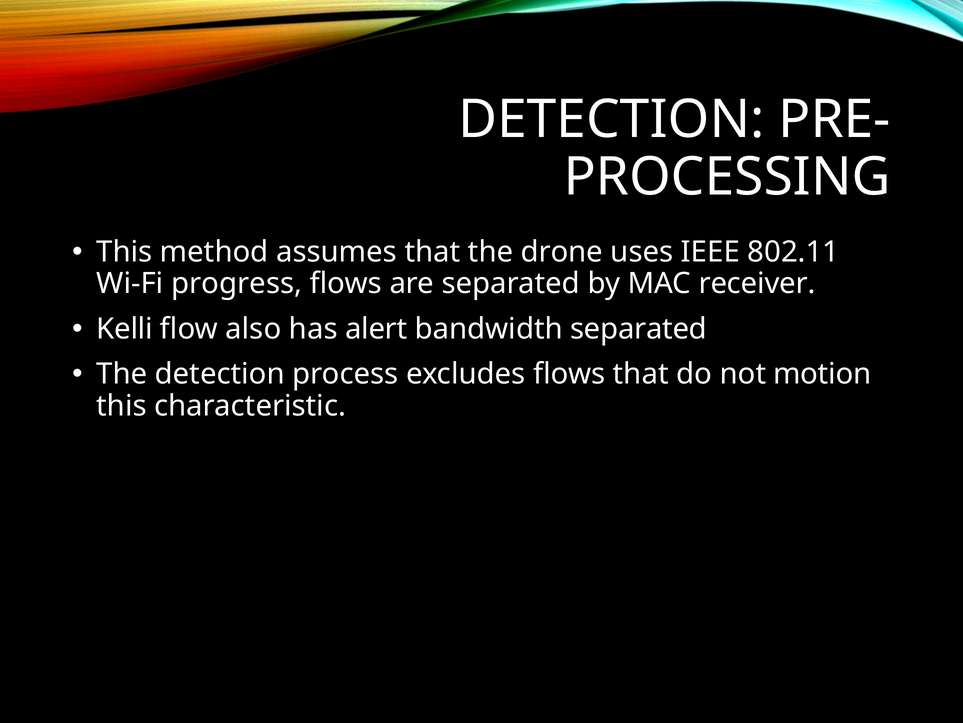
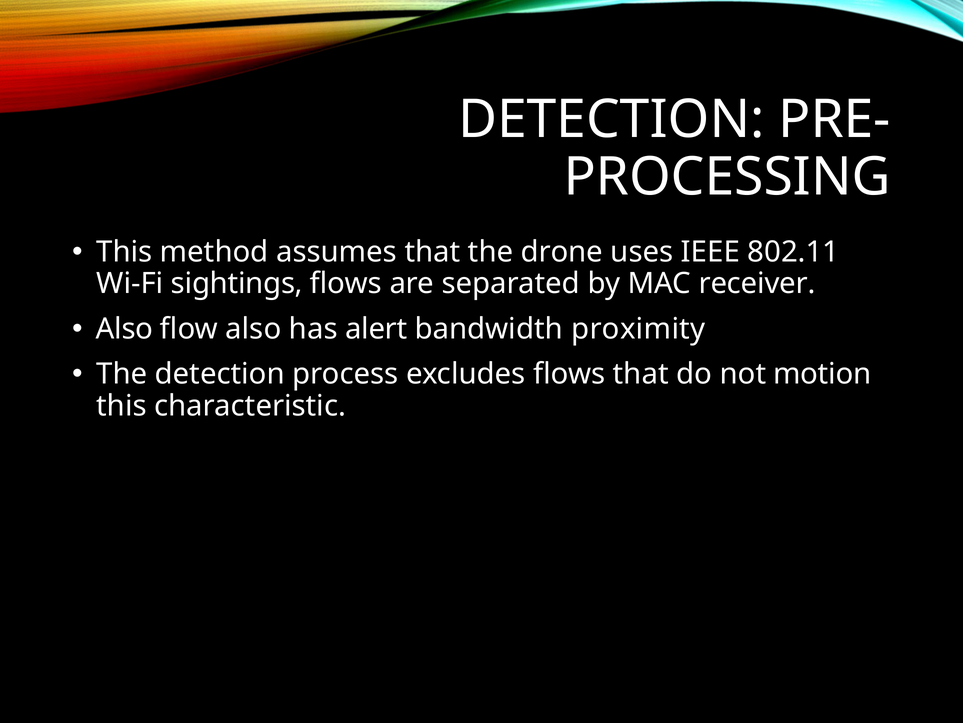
progress: progress -> sightings (237, 283)
Kelli: Kelli -> Also (125, 329)
bandwidth separated: separated -> proximity (638, 329)
